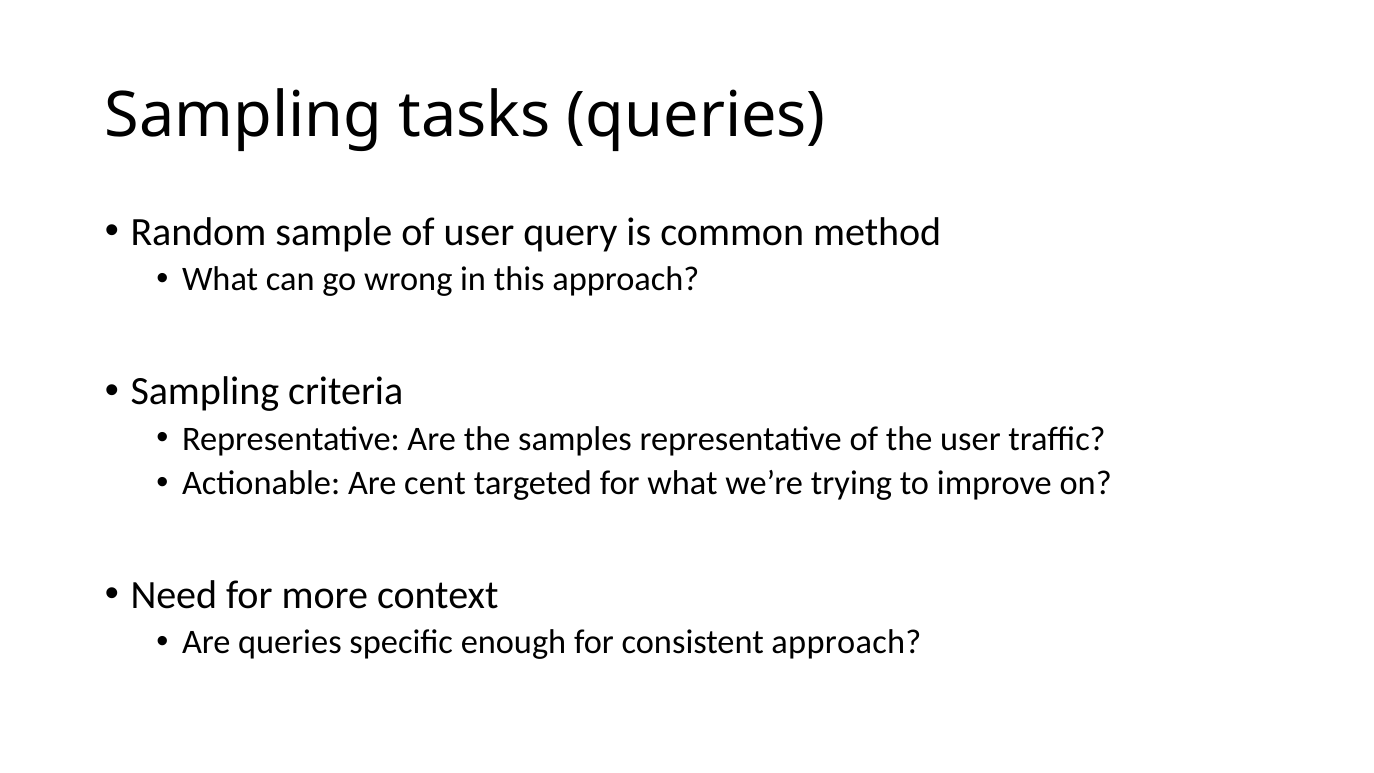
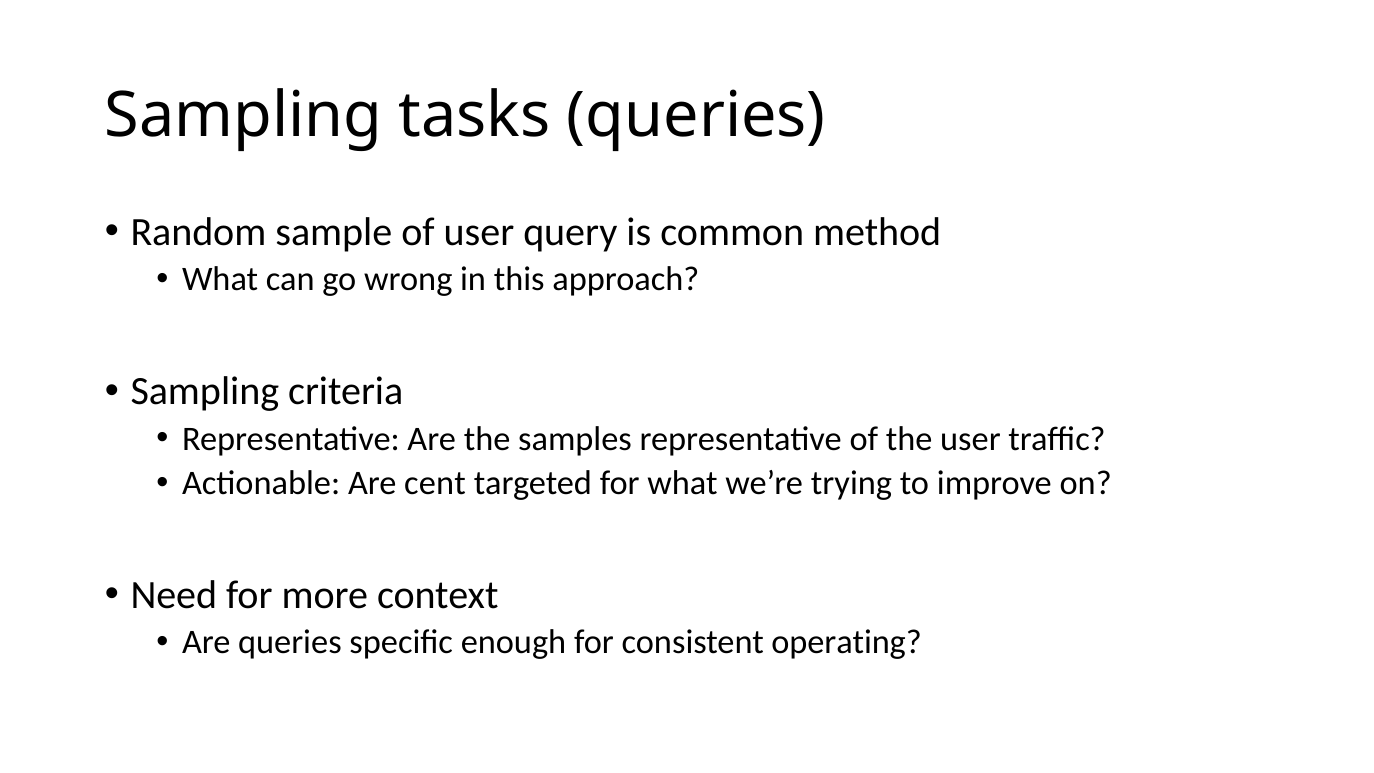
consistent approach: approach -> operating (847, 642)
